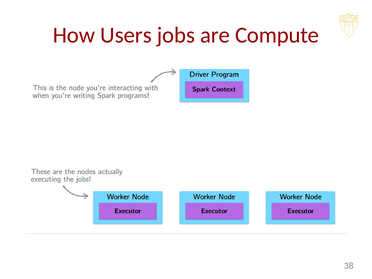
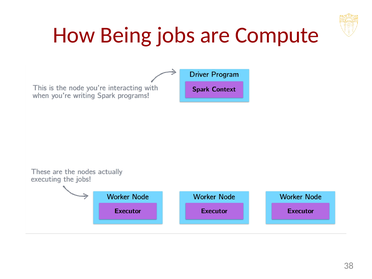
Users: Users -> Being (126, 35)
